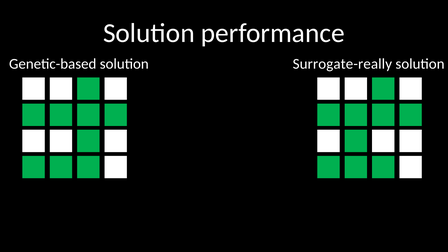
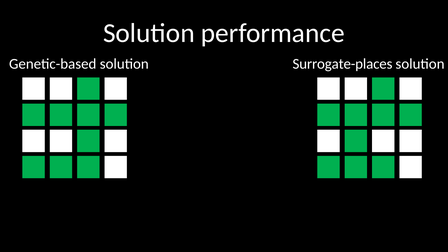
Surrogate-really: Surrogate-really -> Surrogate-places (343, 64)
